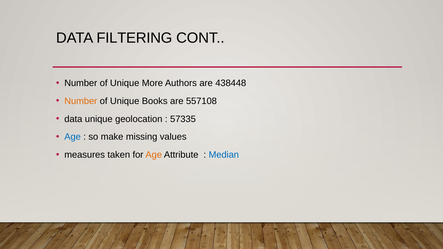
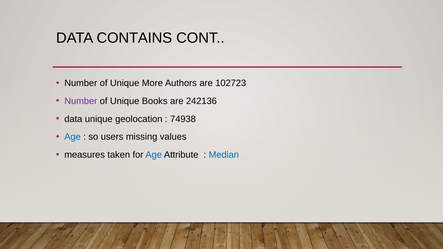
FILTERING: FILTERING -> CONTAINS (134, 38)
438448: 438448 -> 102723 (231, 83)
Number colour: orange -> purple (81, 101)
557108: 557108 -> 242136 (201, 101)
57335: 57335 -> 74938 (183, 119)
make: make -> users (112, 137)
Age colour: orange -> blue (154, 155)
